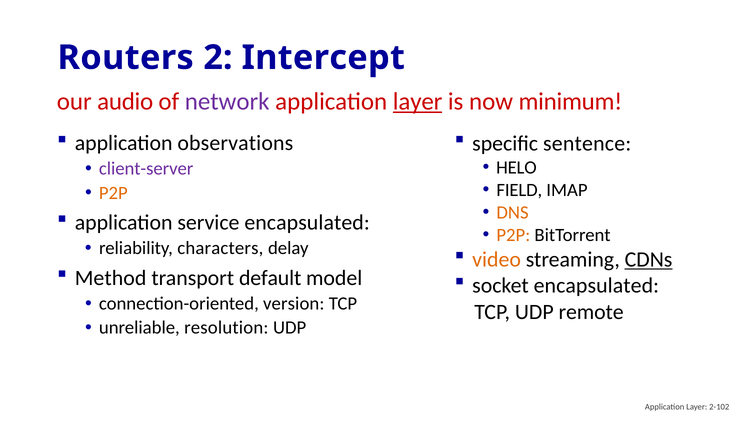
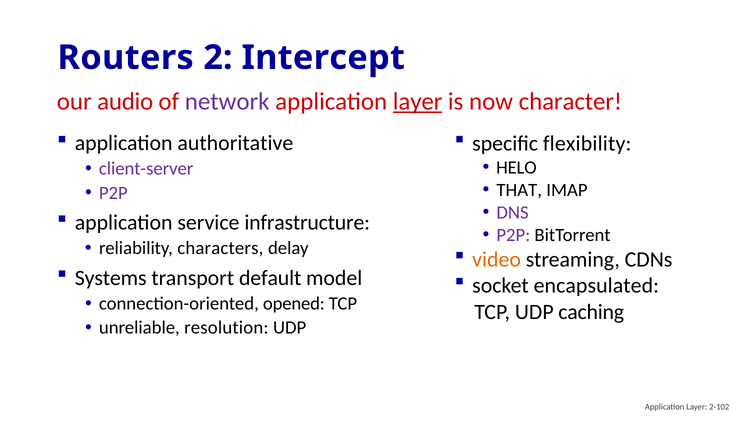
minimum: minimum -> character (570, 102)
observations: observations -> authoritative (235, 143)
sentence: sentence -> flexibility (587, 144)
FIELD: FIELD -> THAT (519, 190)
P2P colour: orange -> purple (113, 193)
DNS colour: orange -> purple (513, 213)
service encapsulated: encapsulated -> infrastructure (307, 223)
P2P colour: orange -> purple (513, 235)
CDNs underline: present -> none (649, 260)
Method: Method -> Systems (111, 278)
version: version -> opened (294, 304)
remote: remote -> caching (591, 312)
